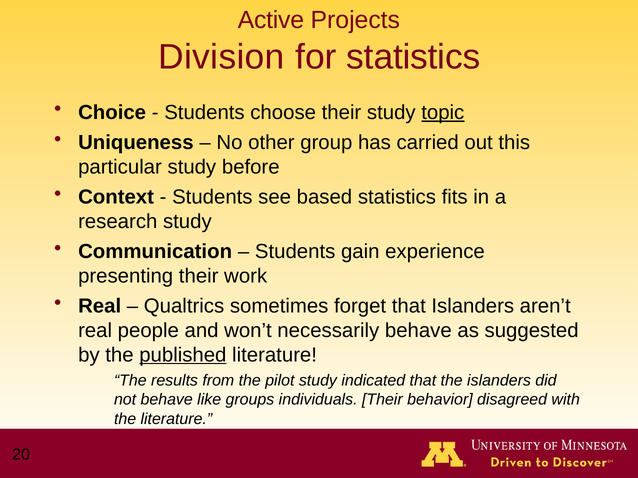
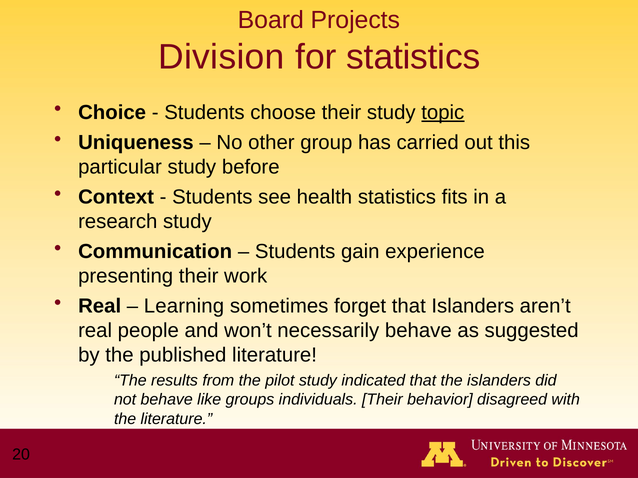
Active: Active -> Board (271, 20)
based: based -> health (324, 197)
Qualtrics: Qualtrics -> Learning (184, 306)
published underline: present -> none (183, 355)
